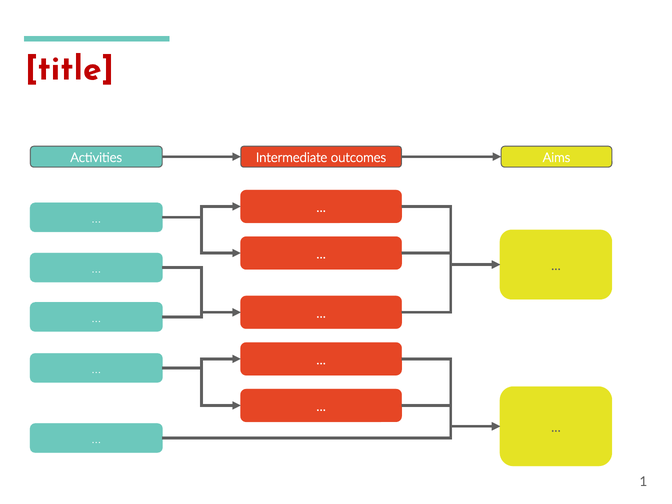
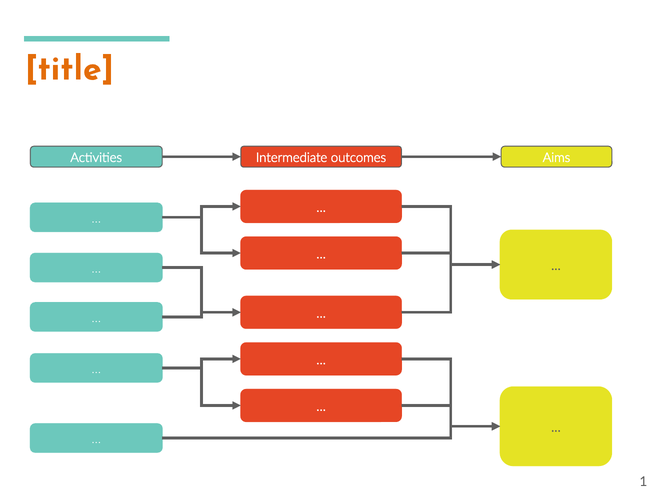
title colour: red -> orange (70, 69)
